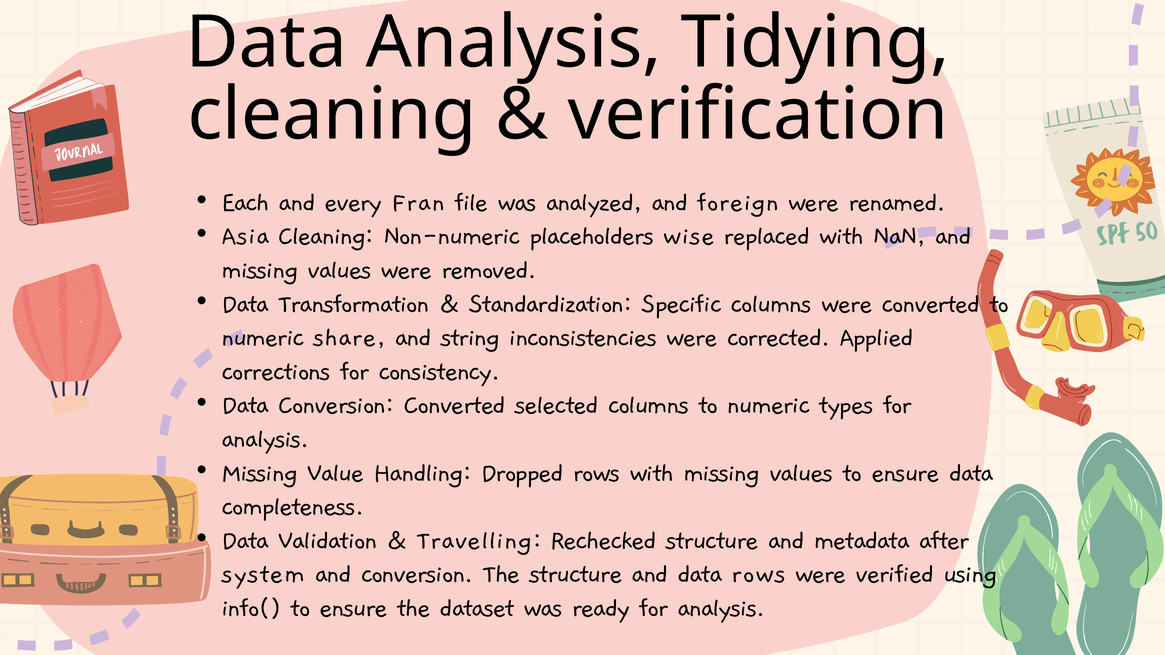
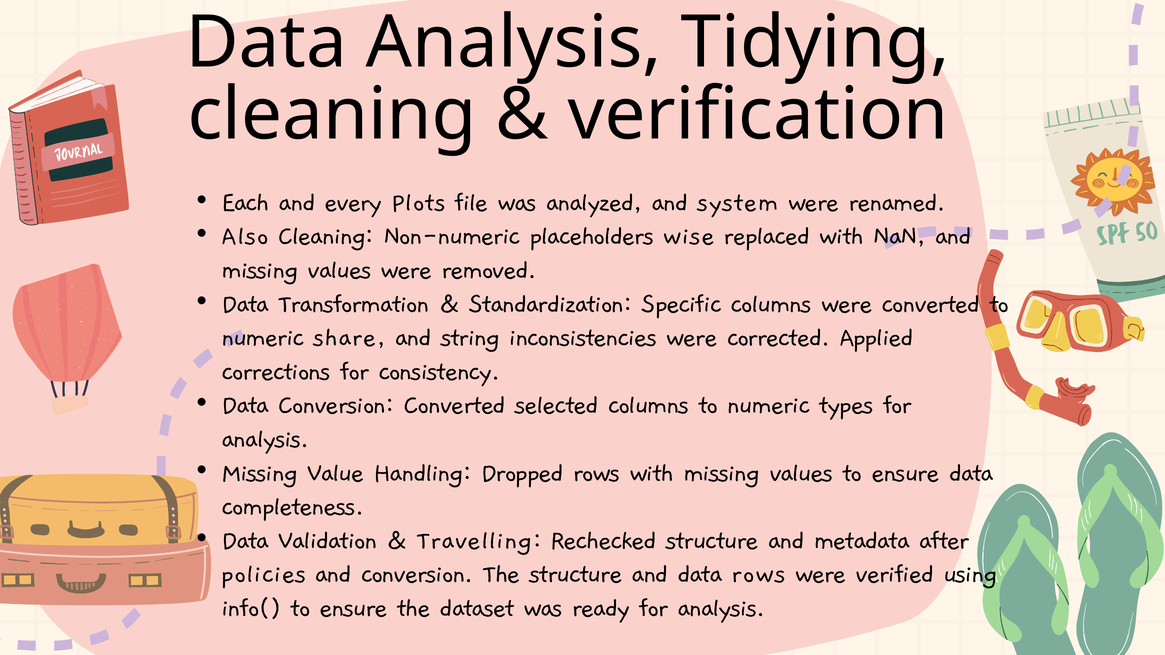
Fran: Fran -> Plots (419, 201)
foreign: foreign -> system (738, 201)
Asia: Asia -> Also (245, 235)
system: system -> policies (264, 573)
